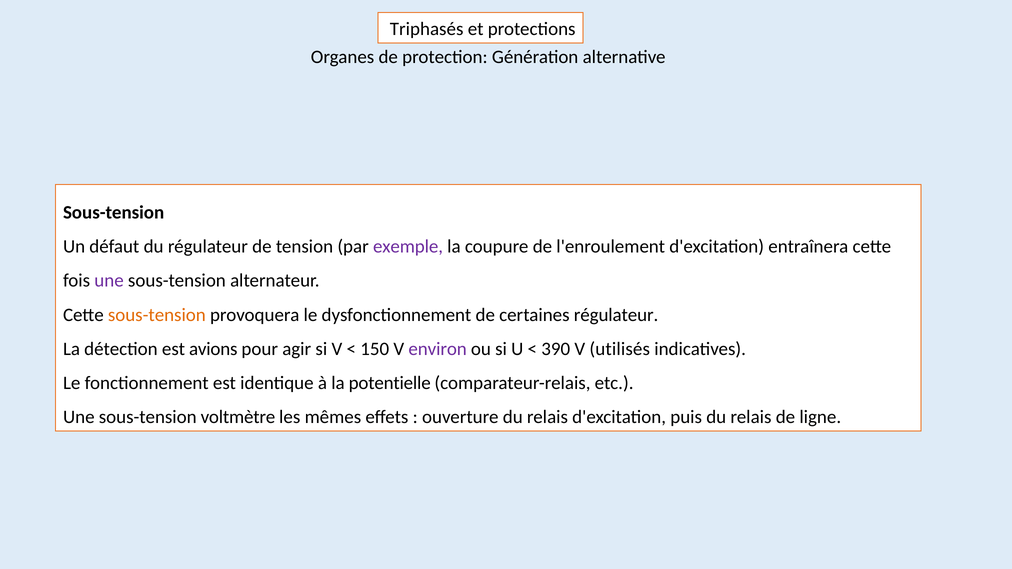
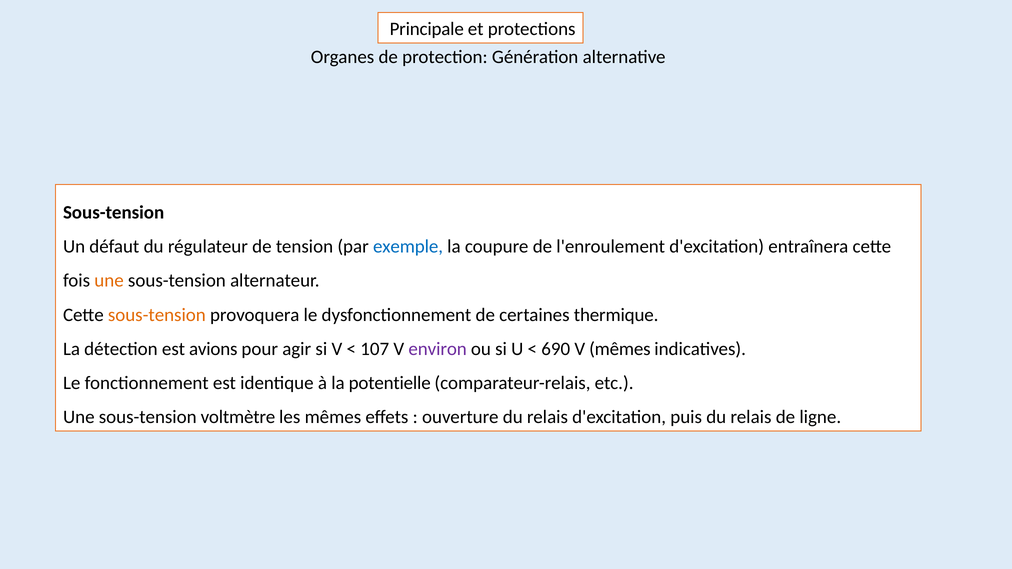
Triphasés: Triphasés -> Principale (427, 29)
exemple colour: purple -> blue (408, 247)
une colour: purple -> orange (109, 281)
certaines régulateur: régulateur -> thermique (616, 315)
150: 150 -> 107 (375, 349)
390: 390 -> 690 (556, 349)
V utilisés: utilisés -> mêmes (620, 349)
